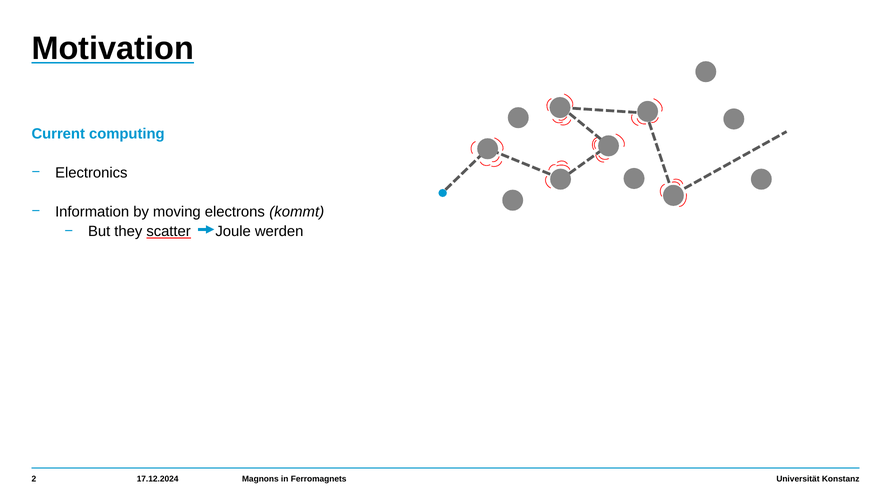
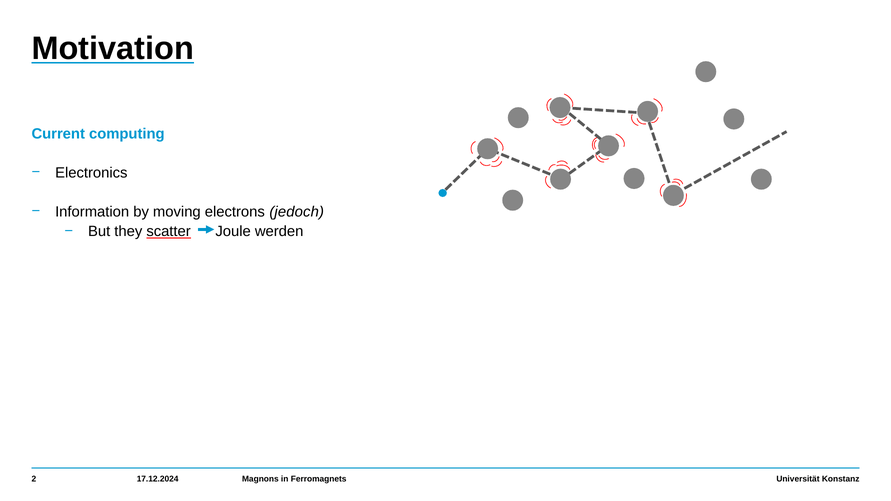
kommt: kommt -> jedoch (297, 212)
